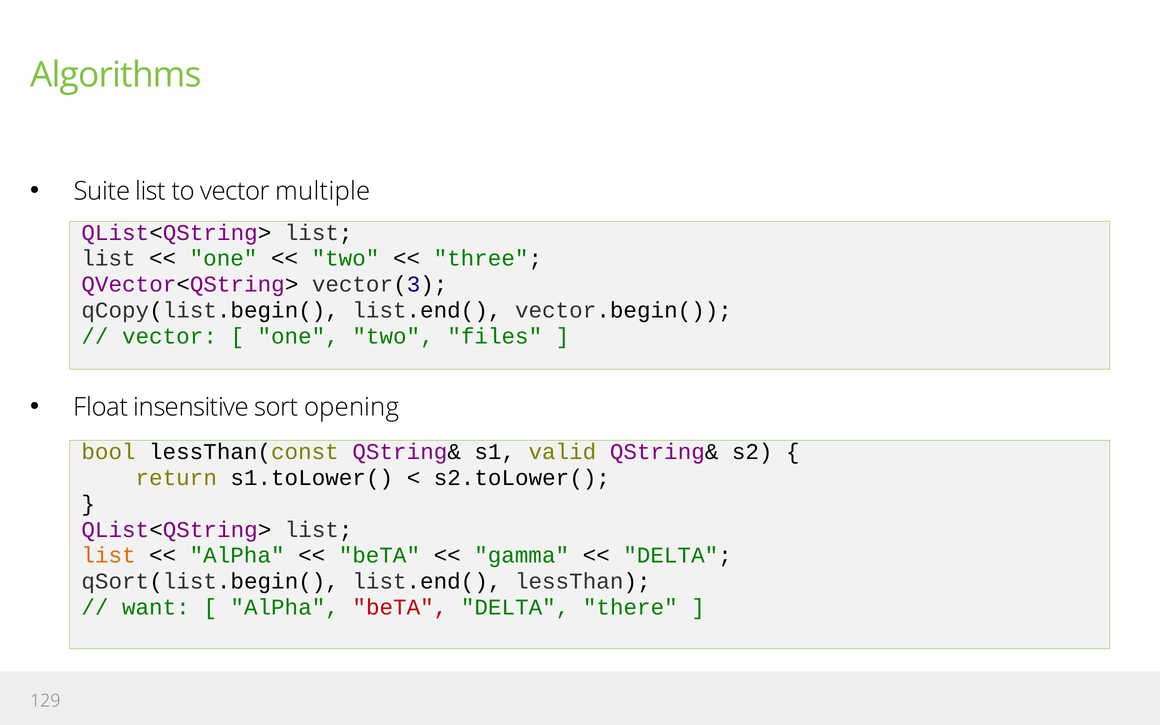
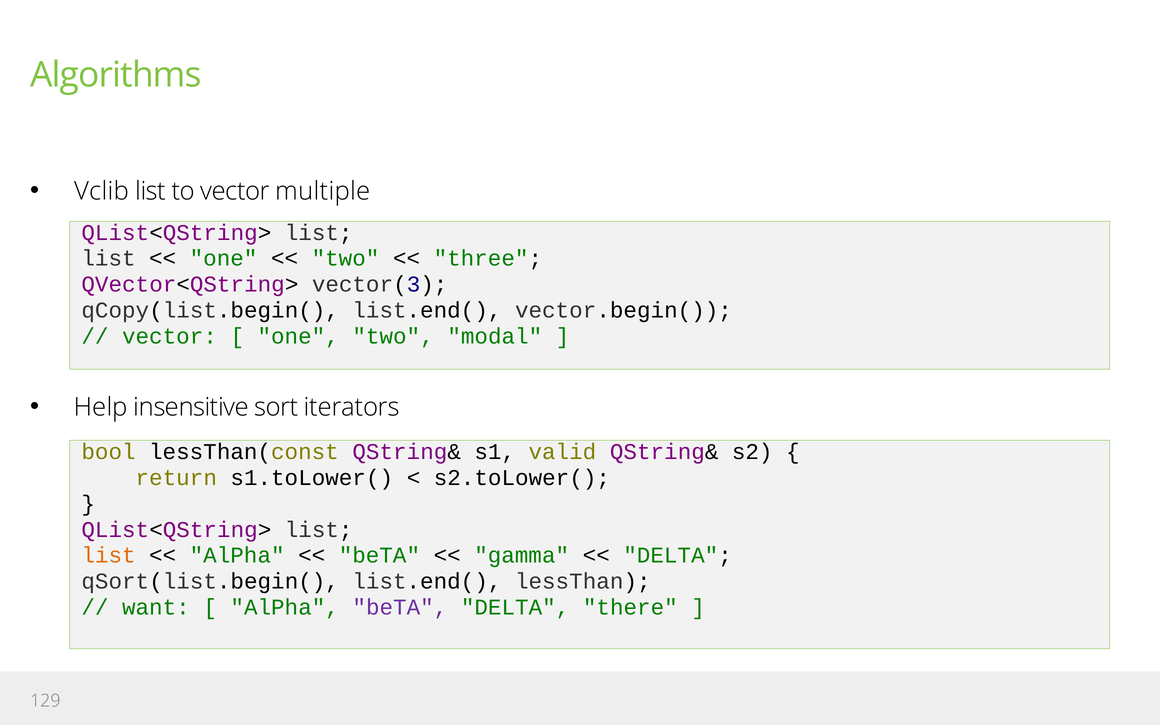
Suite: Suite -> Vclib (102, 191)
files: files -> modal (495, 336)
Float: Float -> Help (101, 407)
opening: opening -> iterators (352, 407)
beTA colour: red -> purple (400, 607)
